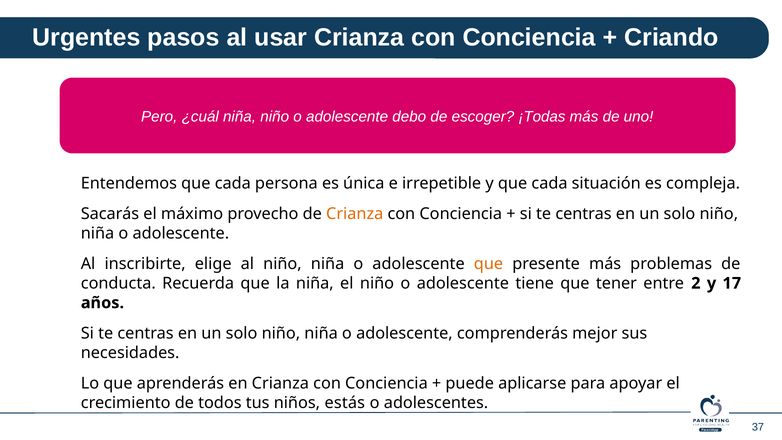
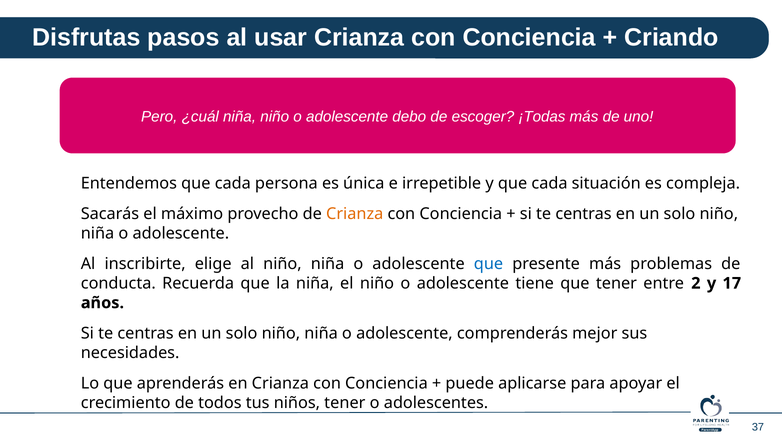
Urgentes: Urgentes -> Disfrutas (86, 38)
que colour: orange -> blue (488, 264)
niños estás: estás -> tener (345, 403)
